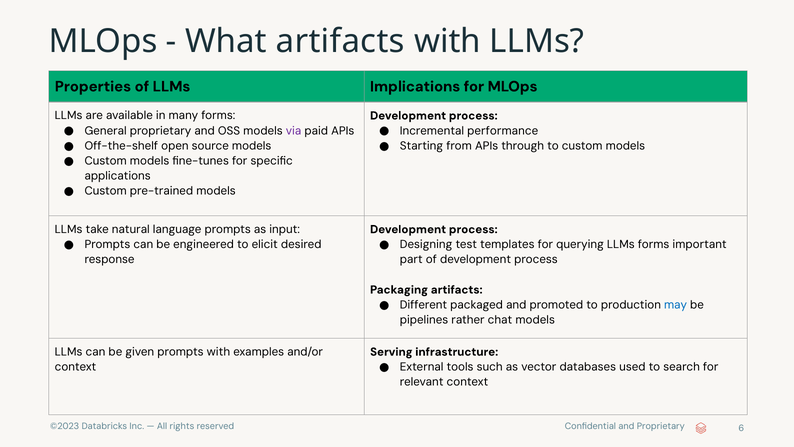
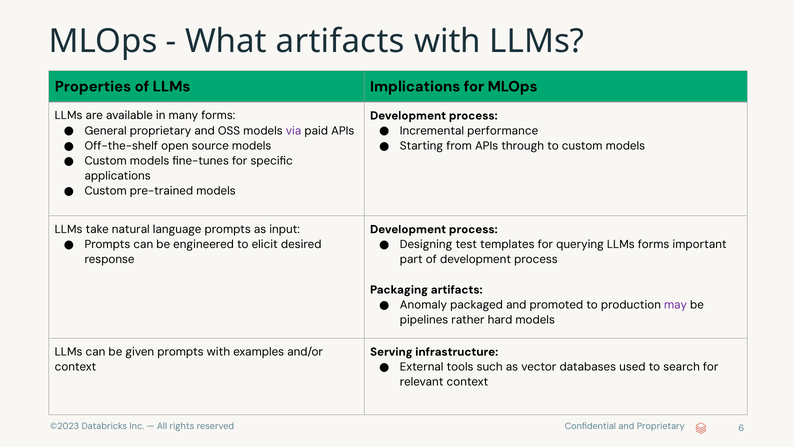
Different: Different -> Anomaly (423, 305)
may colour: blue -> purple (676, 305)
chat: chat -> hard (500, 320)
